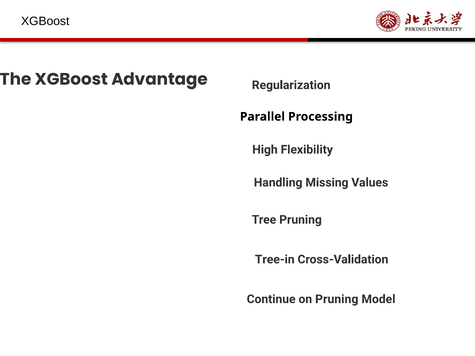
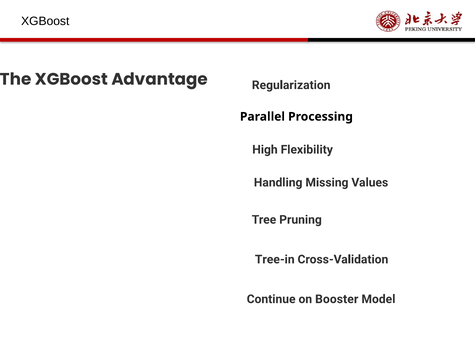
on Pruning: Pruning -> Booster (337, 299)
